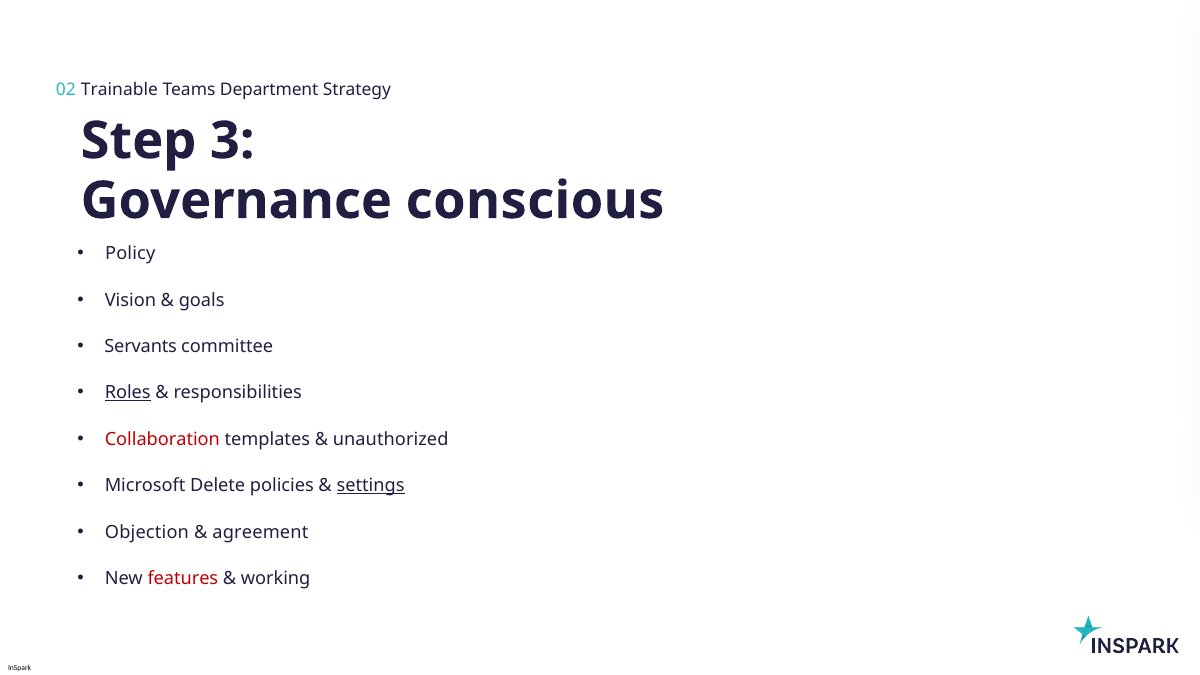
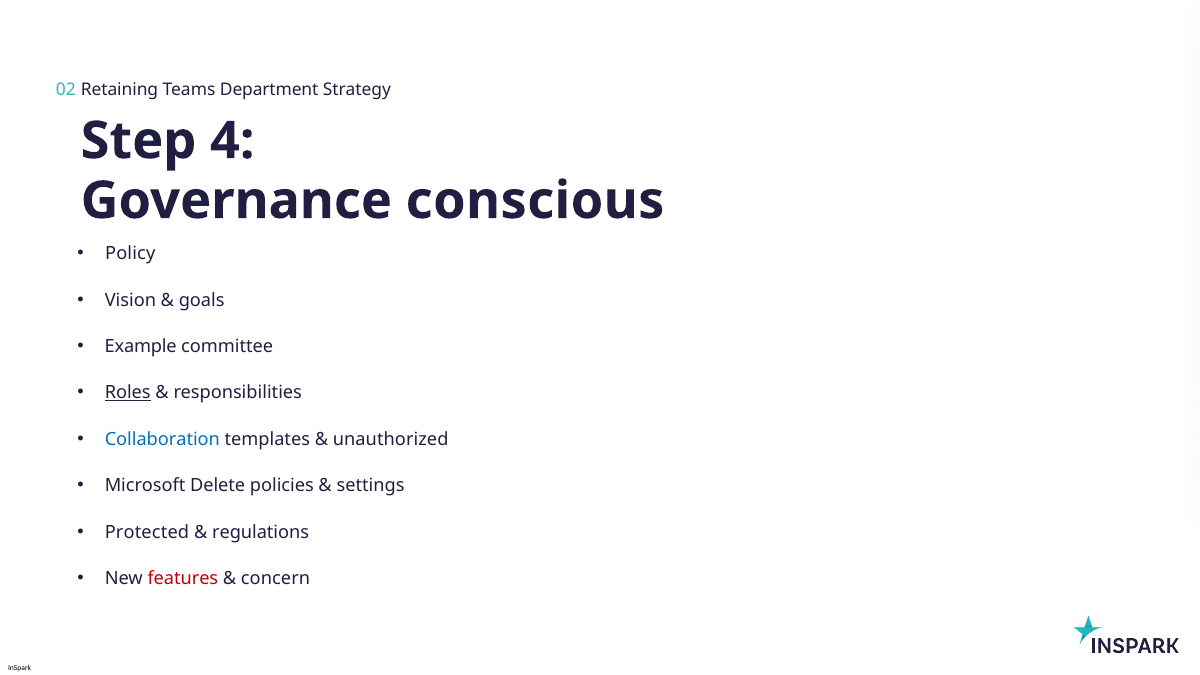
Trainable: Trainable -> Retaining (120, 90)
3: 3 -> 4 (232, 141)
Servants: Servants -> Example (141, 347)
Collaboration colour: red -> blue (162, 439)
settings underline: present -> none (371, 486)
Objection: Objection -> Protected (147, 532)
agreement: agreement -> regulations (261, 532)
working: working -> concern (276, 579)
